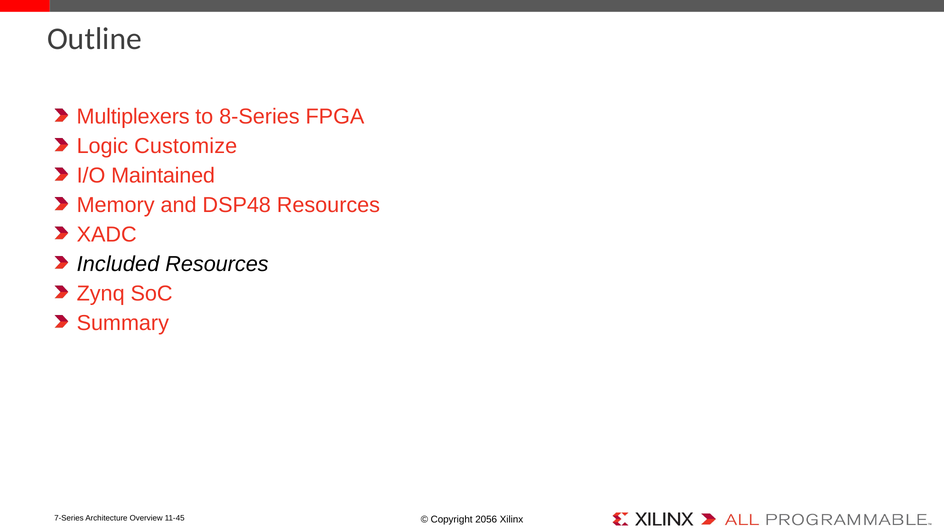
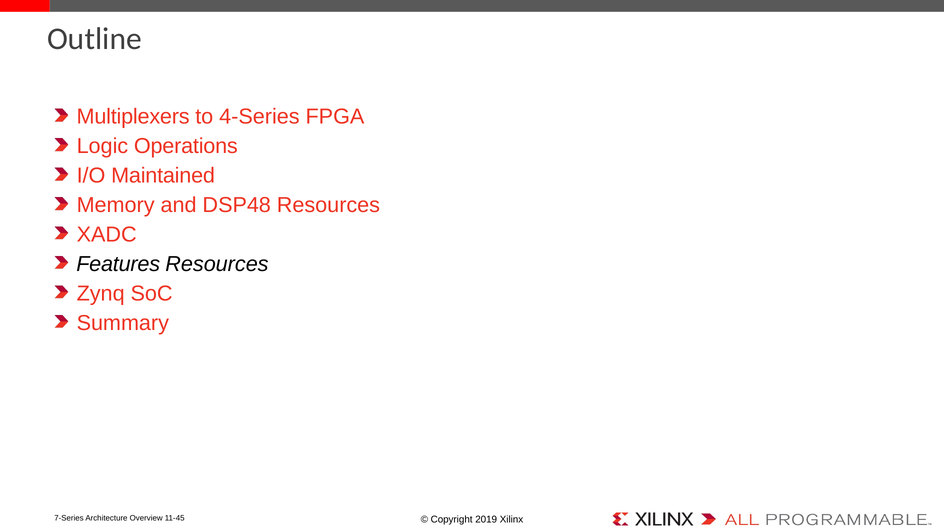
8-Series: 8-Series -> 4-Series (259, 116)
Customize: Customize -> Operations (186, 146)
Included: Included -> Features (118, 264)
2056: 2056 -> 2019 (486, 520)
